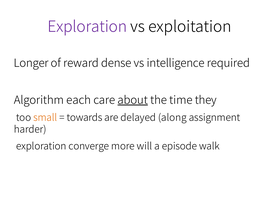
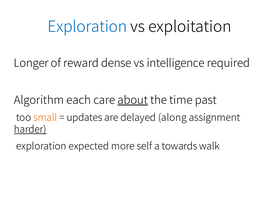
Exploration colour: purple -> blue (87, 27)
they: they -> past (206, 100)
towards: towards -> updates (85, 118)
harder underline: none -> present (30, 130)
converge: converge -> expected (89, 146)
will: will -> self (144, 146)
episode: episode -> towards (179, 146)
